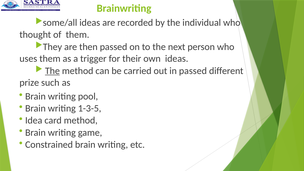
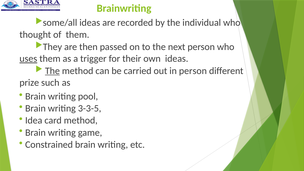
uses underline: none -> present (28, 59)
in passed: passed -> person (193, 71)
1-3-5: 1-3-5 -> 3-3-5 (90, 108)
